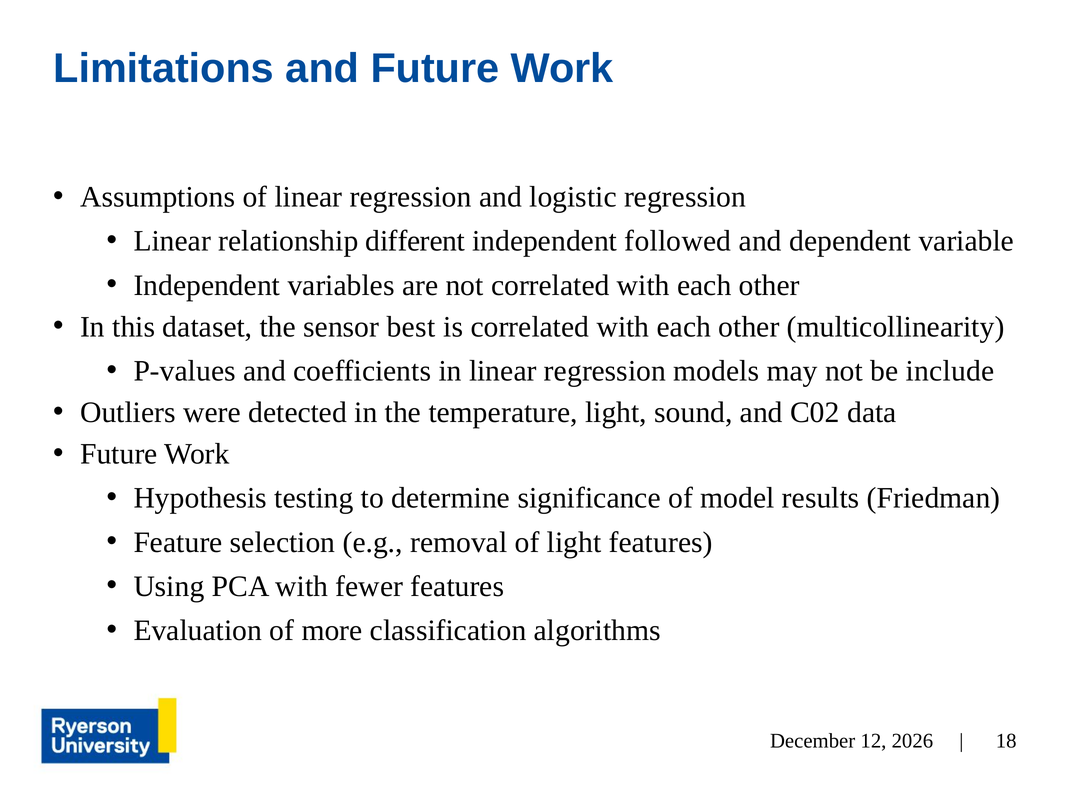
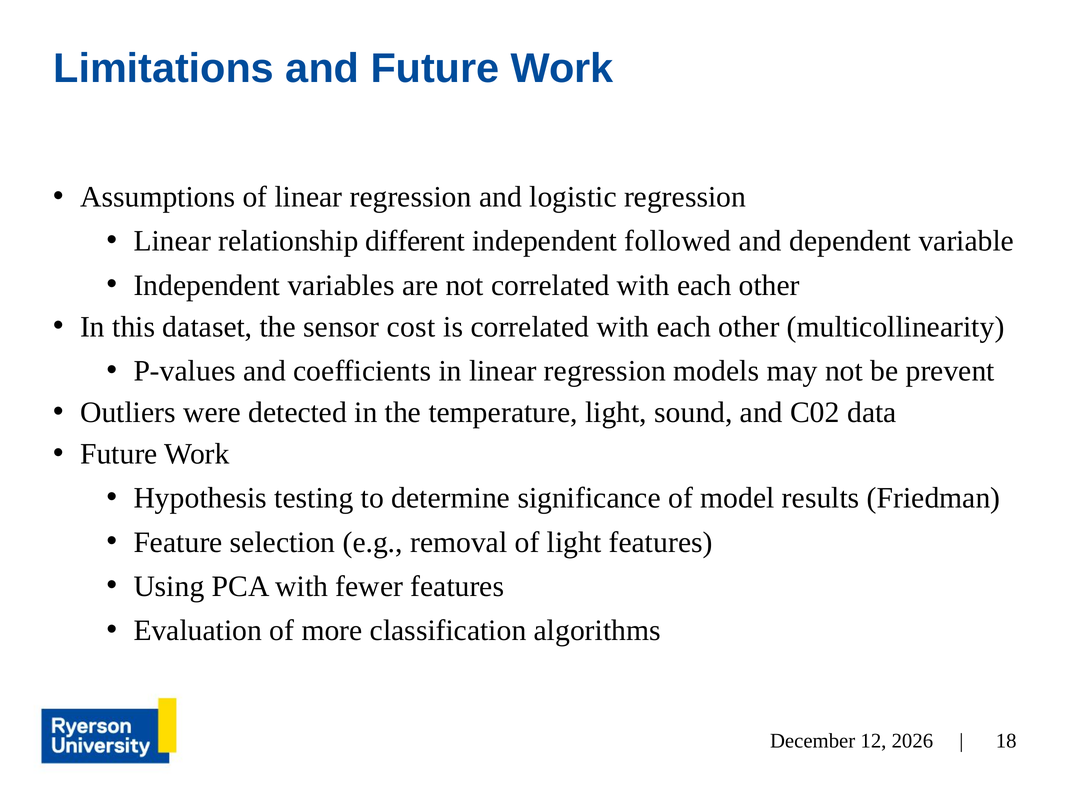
best: best -> cost (411, 327)
include: include -> prevent (950, 371)
